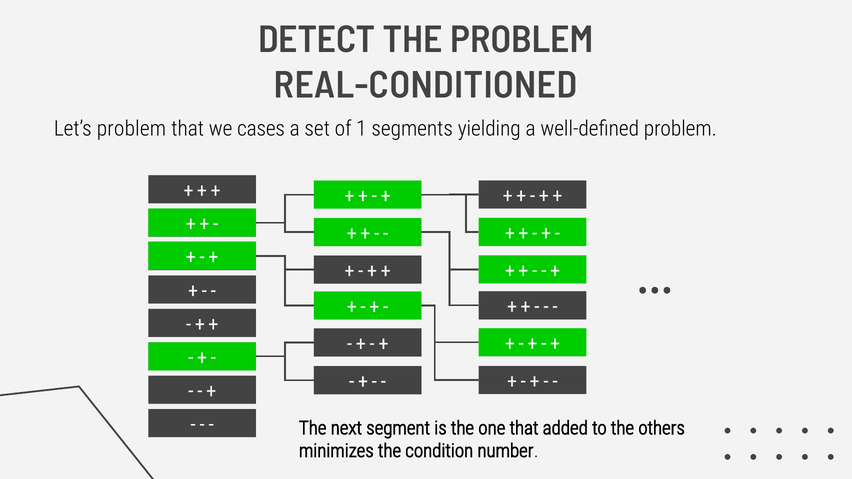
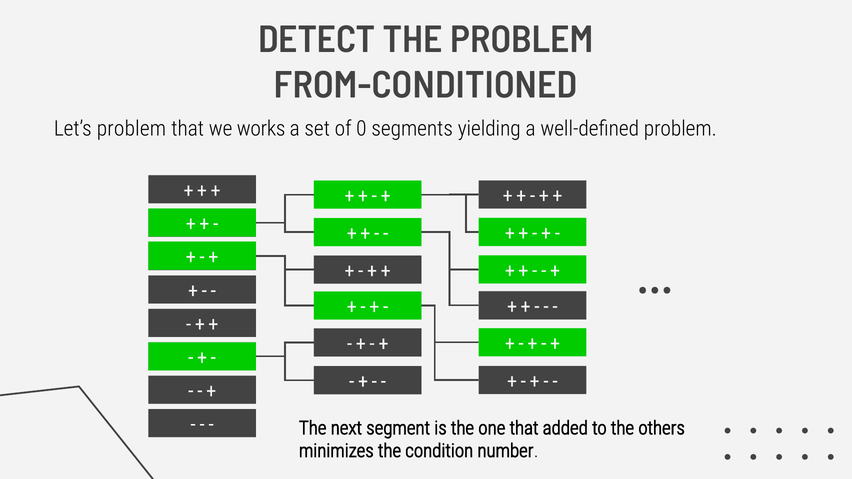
REAL-CONDITIONED: REAL-CONDITIONED -> FROM-CONDITIONED (426, 85)
cases: cases -> works (261, 129)
1: 1 -> 0 (361, 129)
